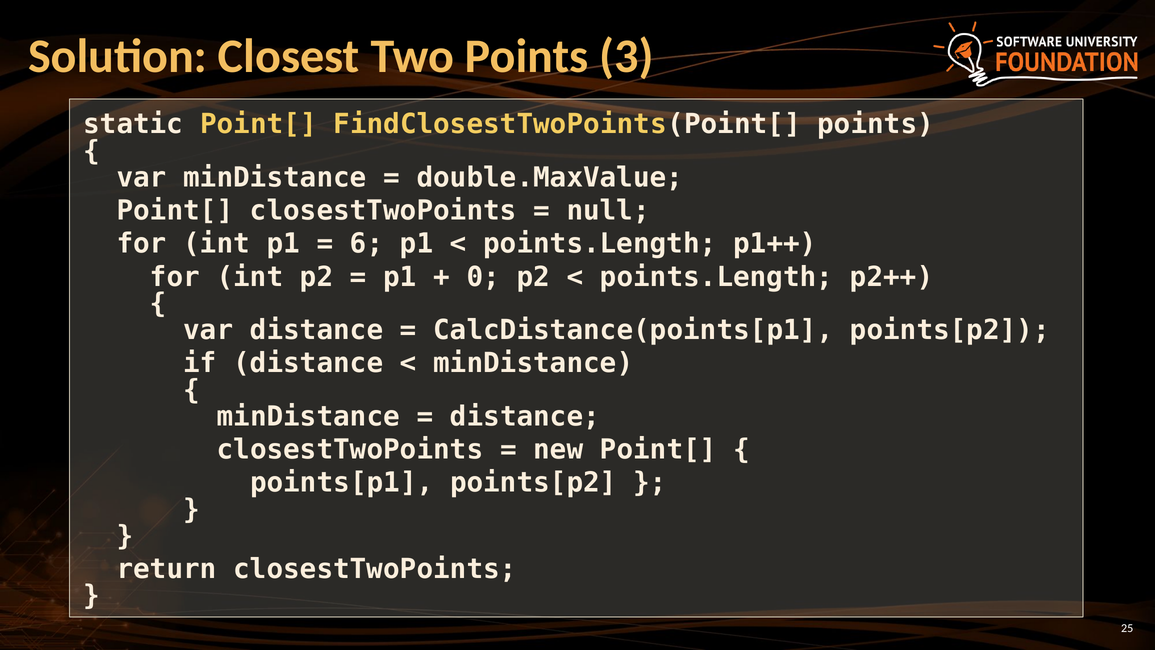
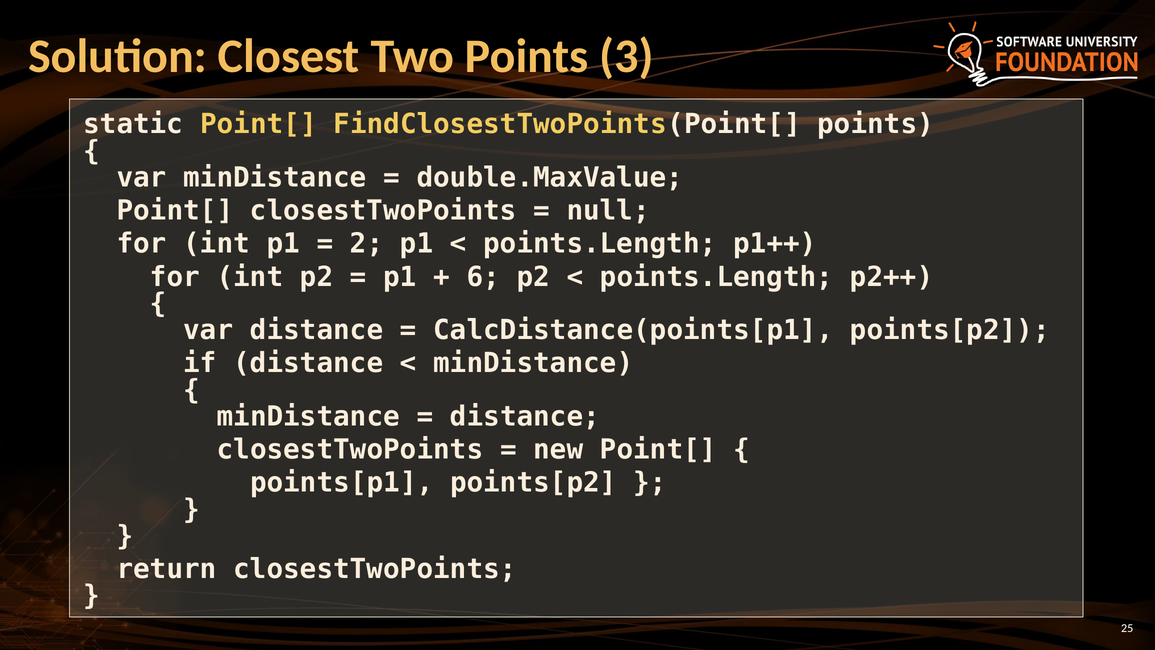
6: 6 -> 2 (367, 244)
0: 0 -> 6 (483, 277)
